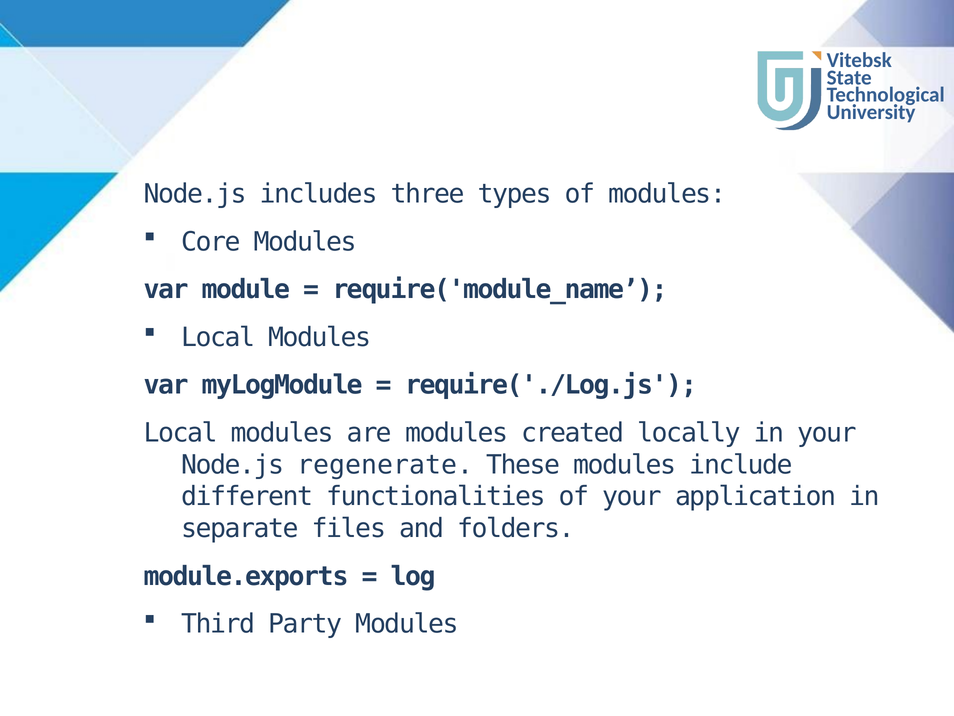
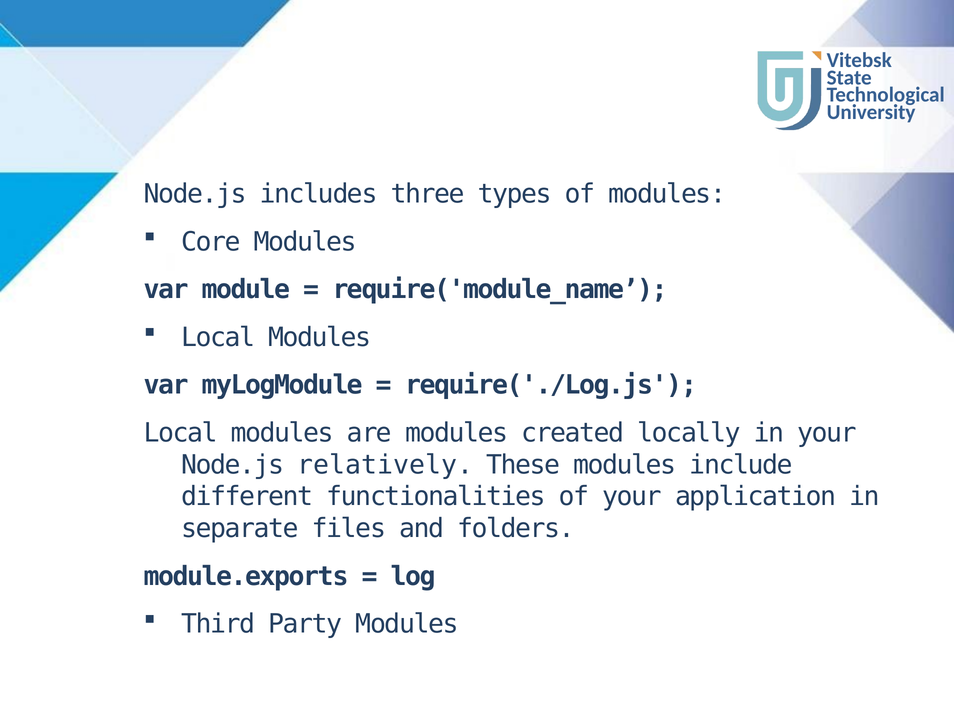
regenerate: regenerate -> relatively (385, 465)
